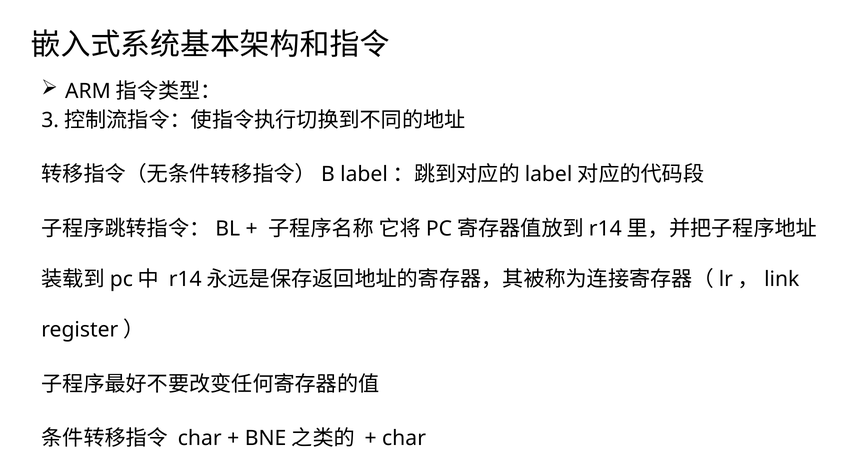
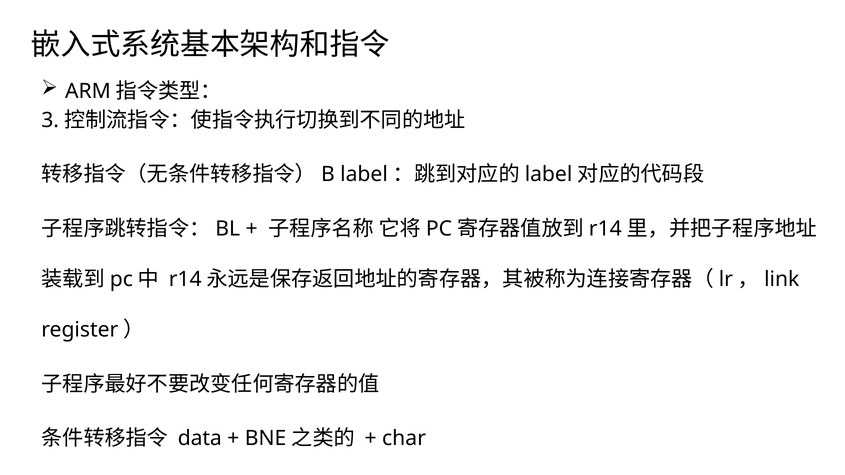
char: char -> data (200, 439)
